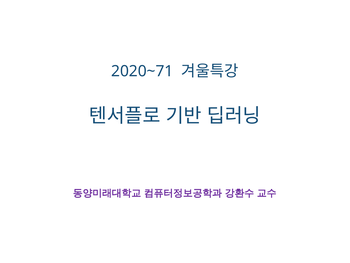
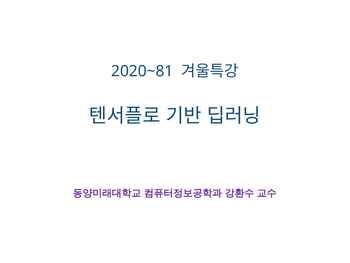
2020~71: 2020~71 -> 2020~81 (142, 71)
